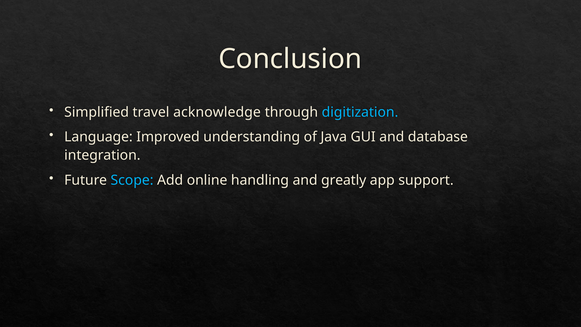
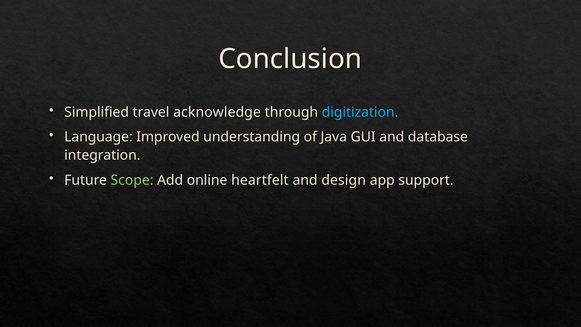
Scope colour: light blue -> light green (132, 180)
handling: handling -> heartfelt (260, 180)
greatly: greatly -> design (344, 180)
